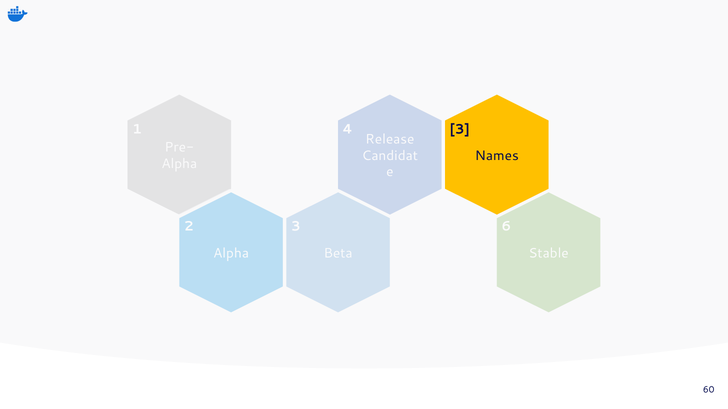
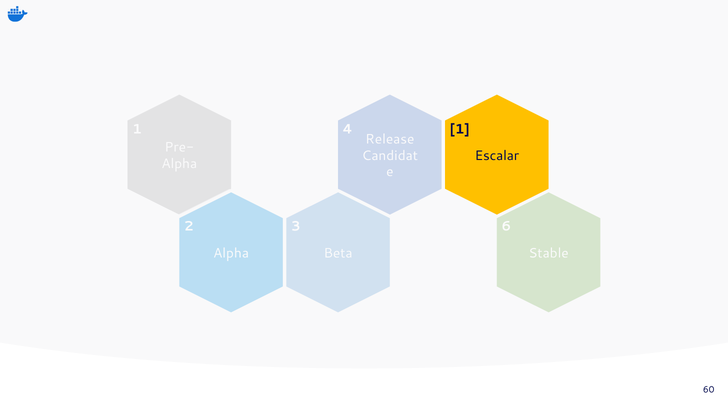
3: 3 -> 1 (460, 130)
Names: Names -> Escalar (497, 156)
